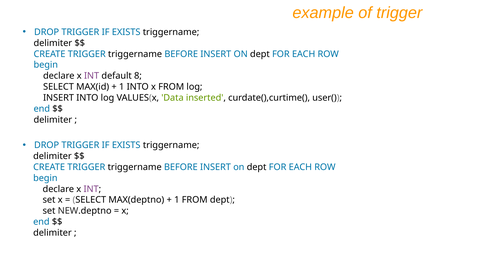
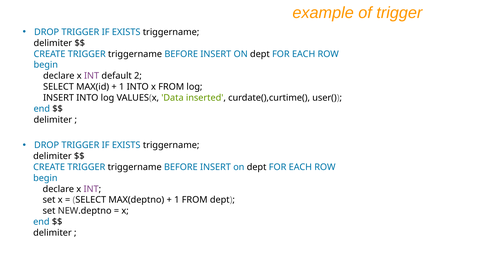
8: 8 -> 2 (138, 76)
